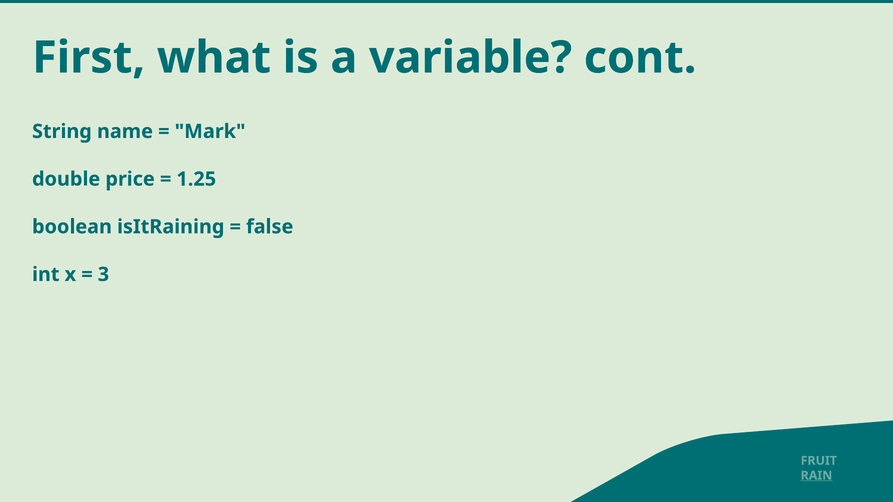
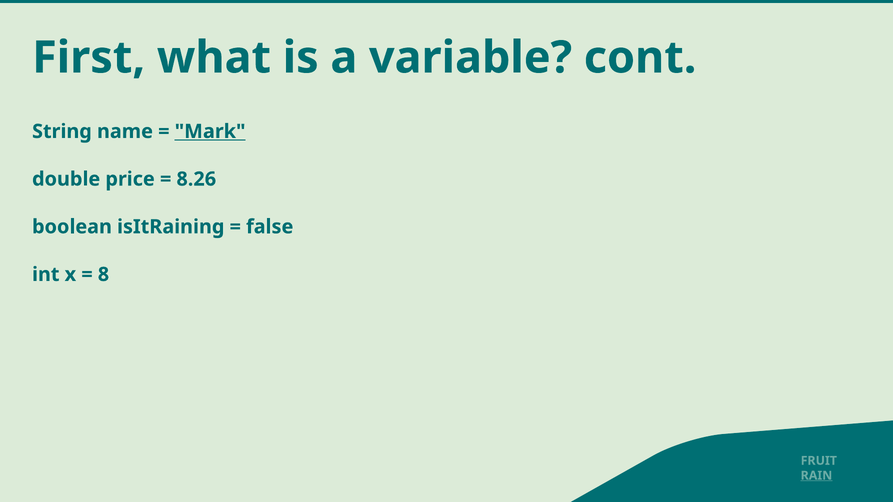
Mark underline: none -> present (210, 132)
1.25: 1.25 -> 8.26 (196, 179)
3: 3 -> 8 (103, 275)
